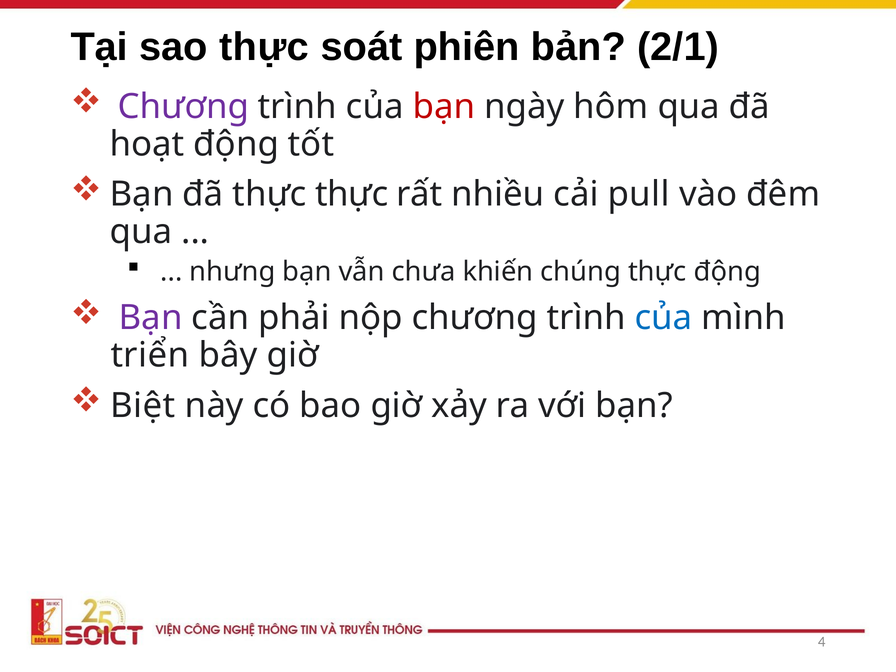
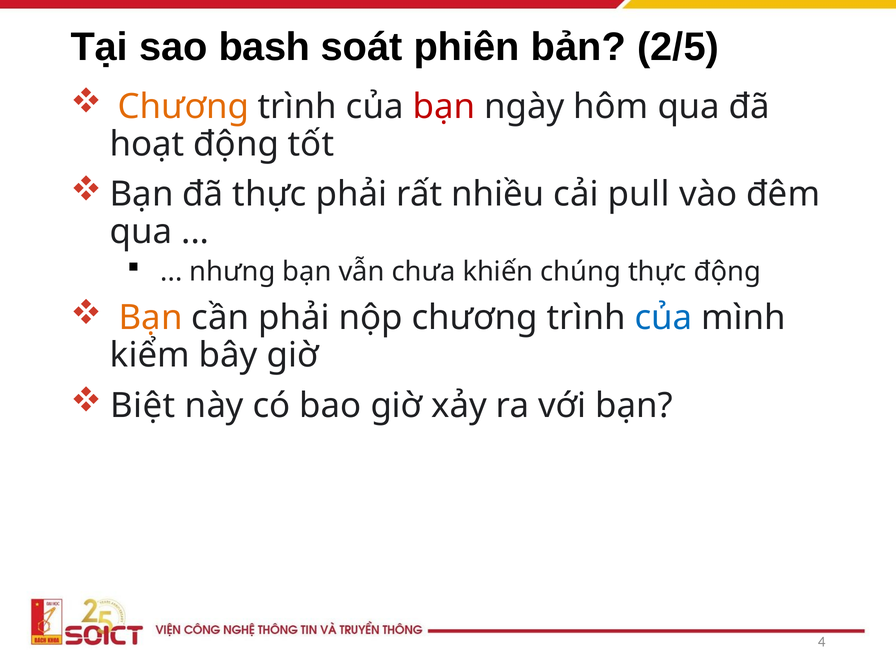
sao thực: thực -> bash (264, 47)
2/1: 2/1 -> 2/5 (678, 47)
Chương colour: purple -> orange (183, 107)
thực thực: thực -> phải (352, 194)
Bạn colour: purple -> orange (151, 318)
triển: triển -> kiểm (150, 355)
